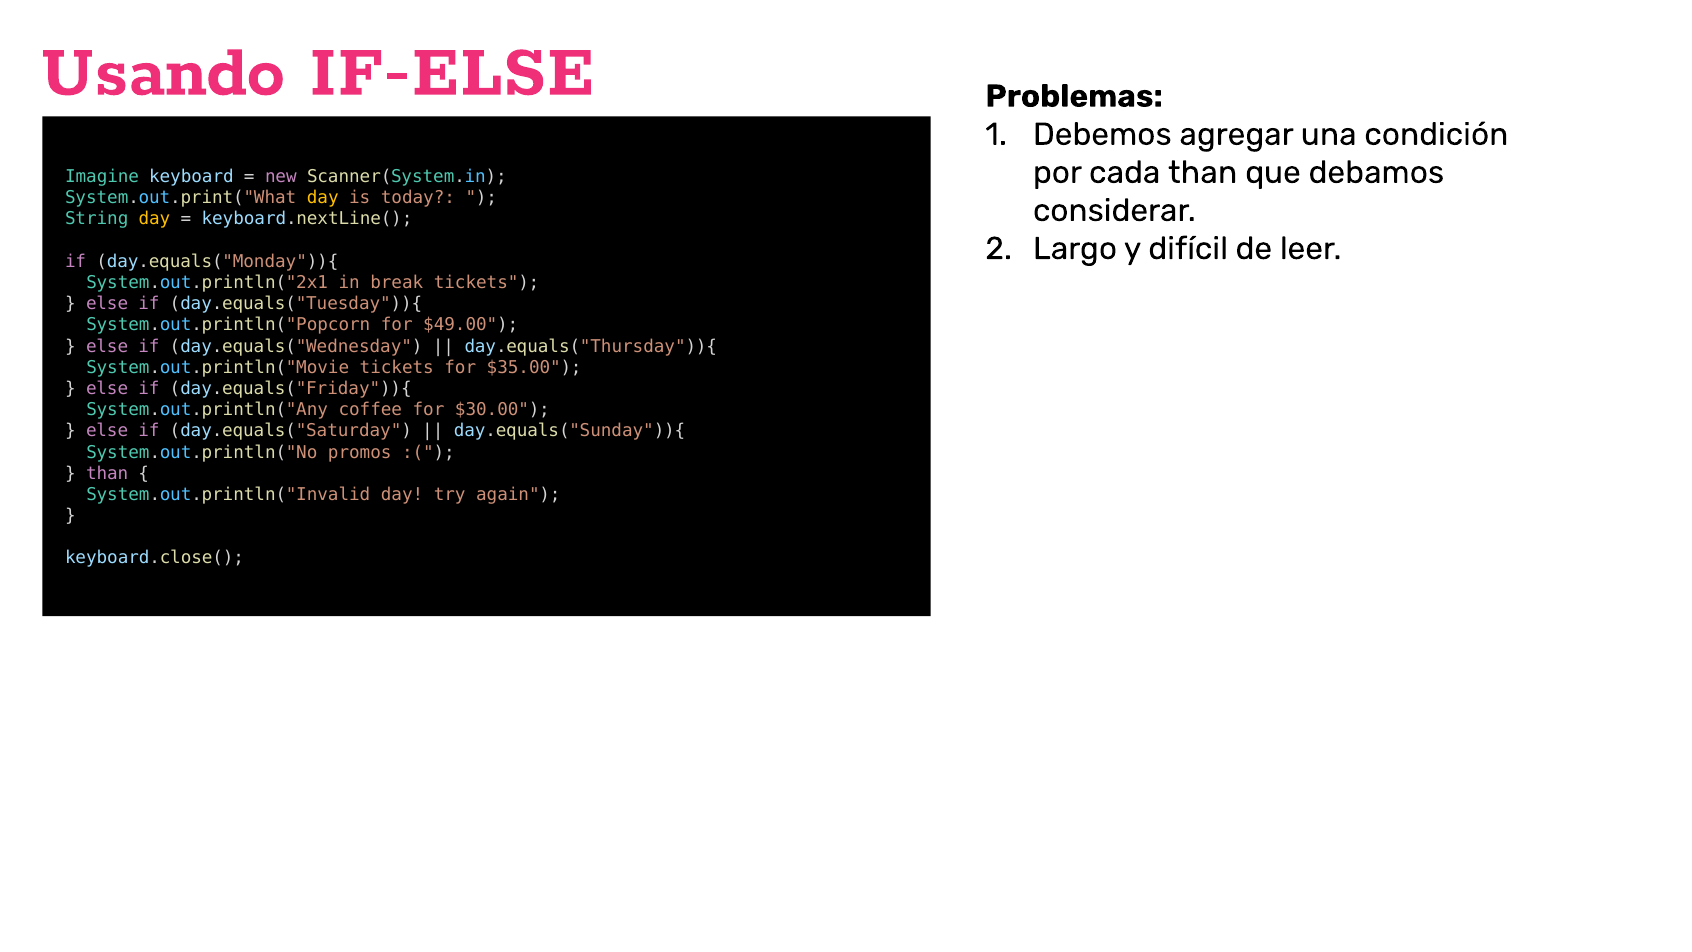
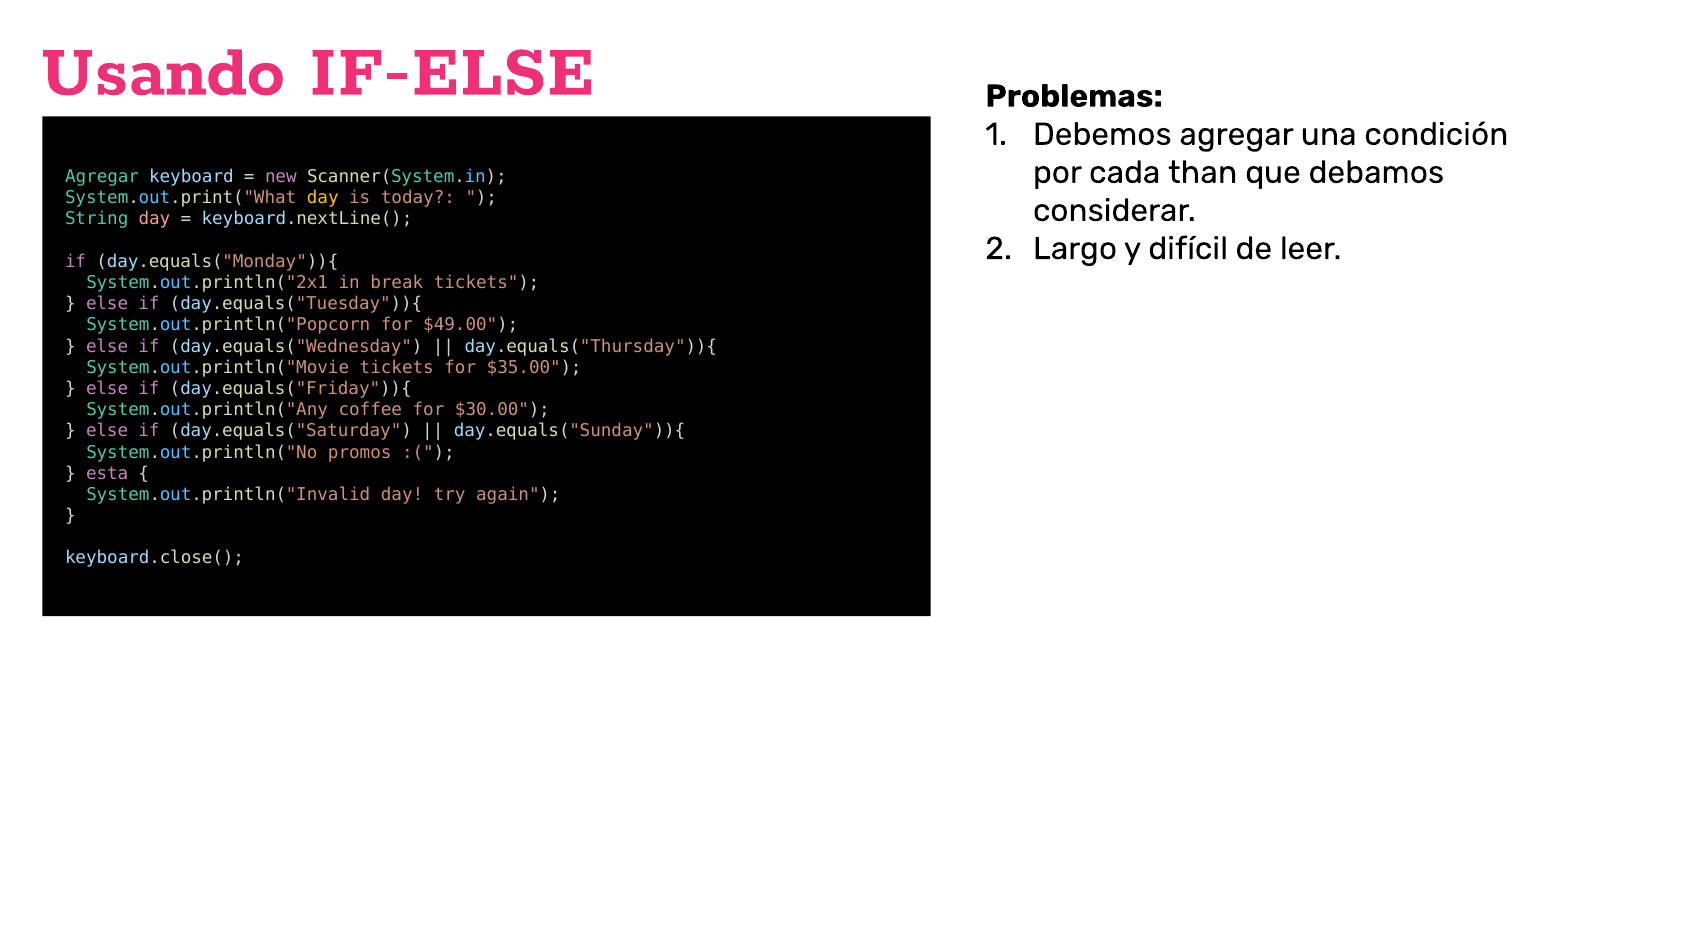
Imagine: Imagine -> Agregar (102, 177)
day colour: yellow -> pink (155, 219)
than: than -> esta (107, 473)
